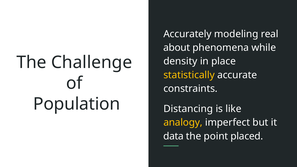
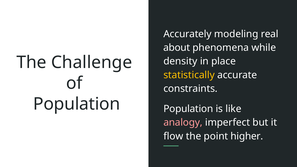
Distancing: Distancing -> Population (188, 109)
analogy colour: yellow -> pink (183, 123)
data: data -> flow (173, 136)
placed: placed -> higher (247, 136)
